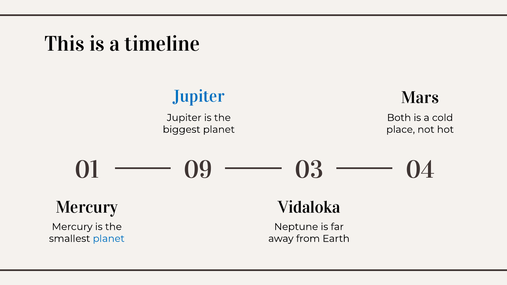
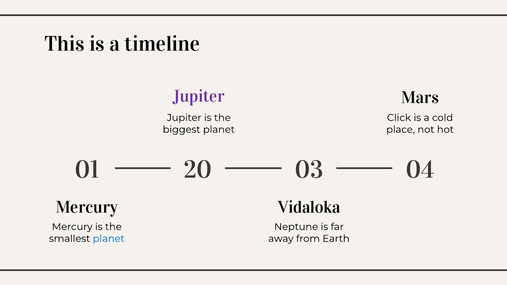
Jupiter colour: blue -> purple (199, 96)
Both: Both -> Click (399, 118)
09: 09 -> 20 (198, 170)
